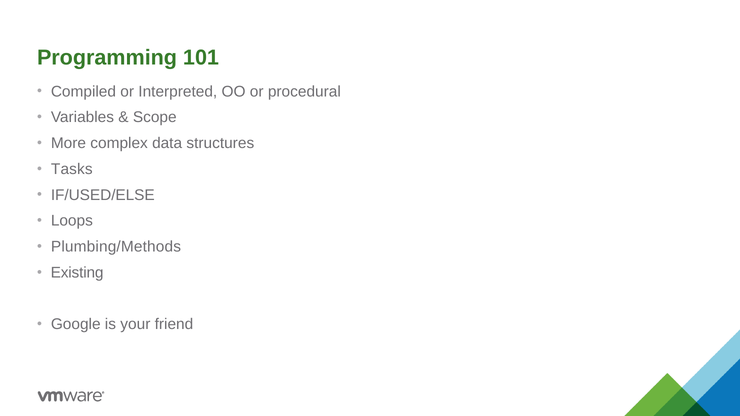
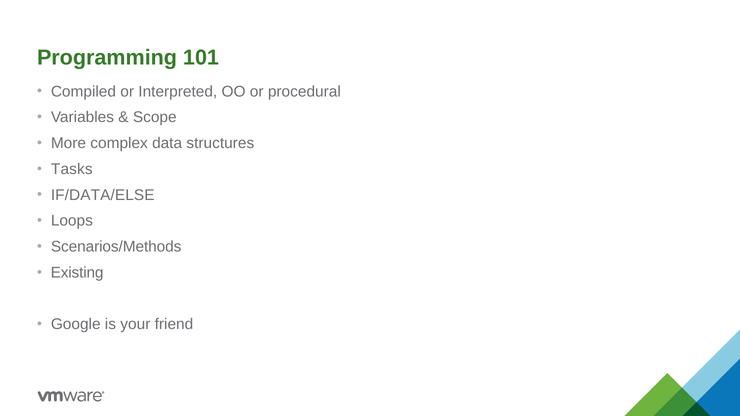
IF/USED/ELSE: IF/USED/ELSE -> IF/DATA/ELSE (103, 195)
Plumbing/Methods: Plumbing/Methods -> Scenarios/Methods (116, 247)
